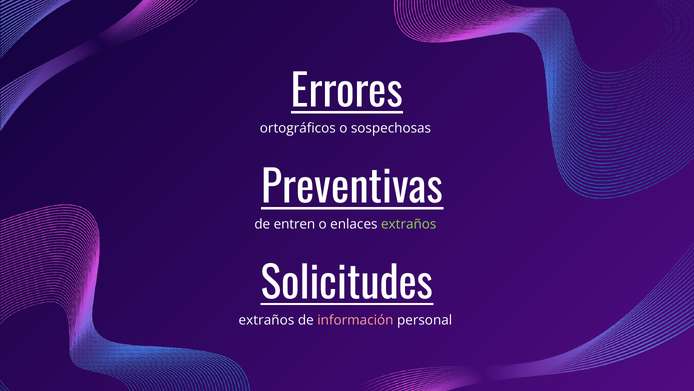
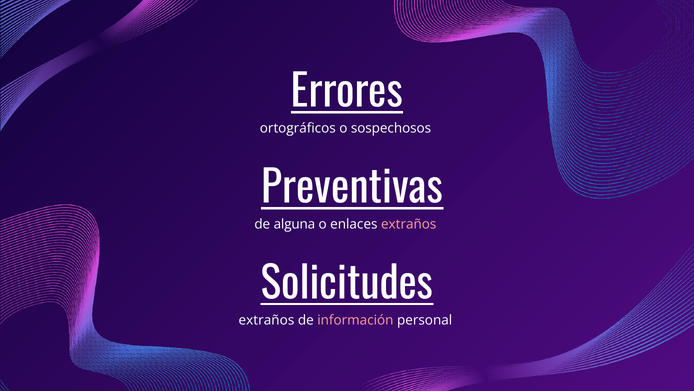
sospechosas: sospechosas -> sospechosos (391, 128)
entren: entren -> alguna (294, 224)
extraños colour: light green -> pink (409, 224)
